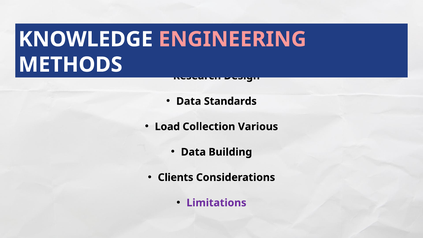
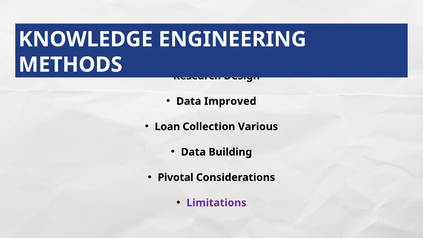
ENGINEERING colour: pink -> white (232, 39)
Standards: Standards -> Improved (230, 101)
Load: Load -> Loan (167, 127)
Clients: Clients -> Pivotal (176, 177)
